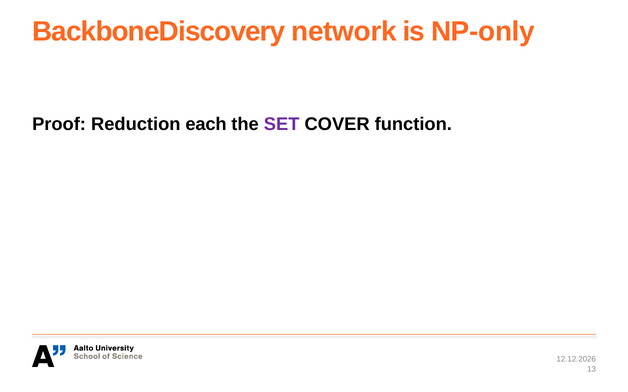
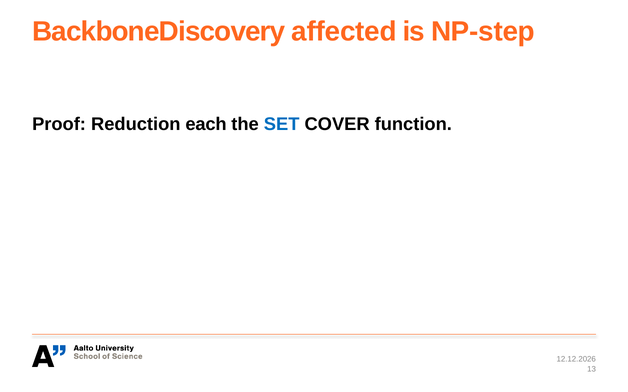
network: network -> affected (344, 32)
NP-only: NP-only -> NP-step (483, 32)
SET colour: purple -> blue (282, 125)
